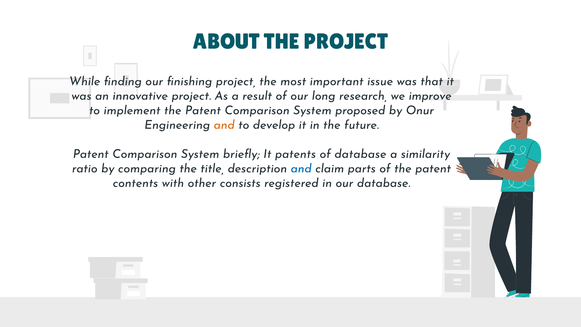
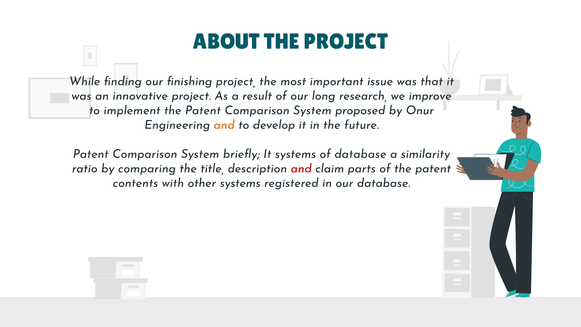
It patents: patents -> systems (295, 154)
and colour: blue -> red (301, 168)
other consists: consists -> systems (240, 183)
